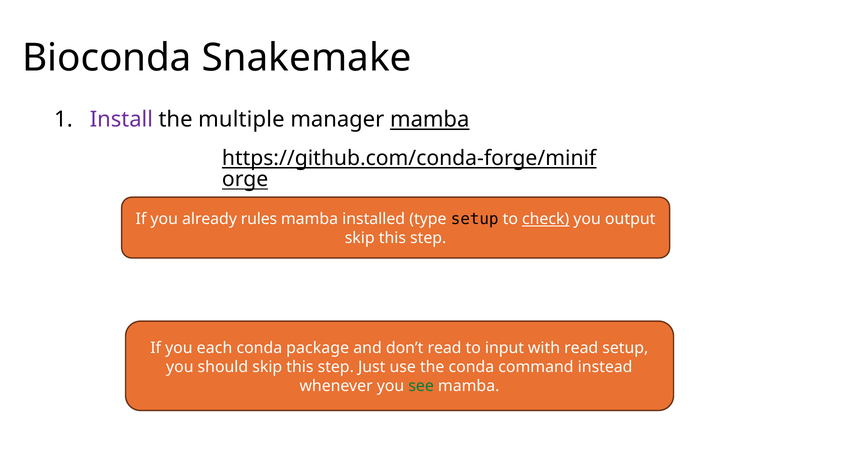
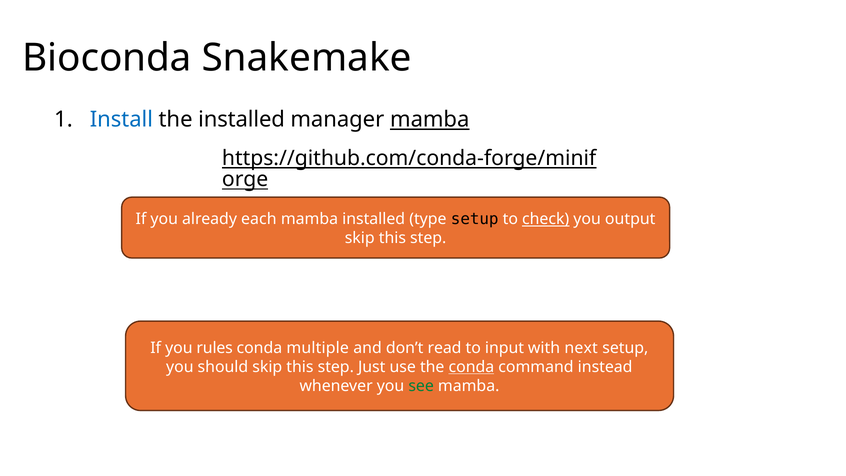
Install colour: purple -> blue (121, 119)
the multiple: multiple -> installed (242, 119)
rules: rules -> each (259, 219)
each: each -> rules (215, 348)
package: package -> multiple (318, 348)
with read: read -> next (581, 348)
conda underline: none -> present (471, 367)
